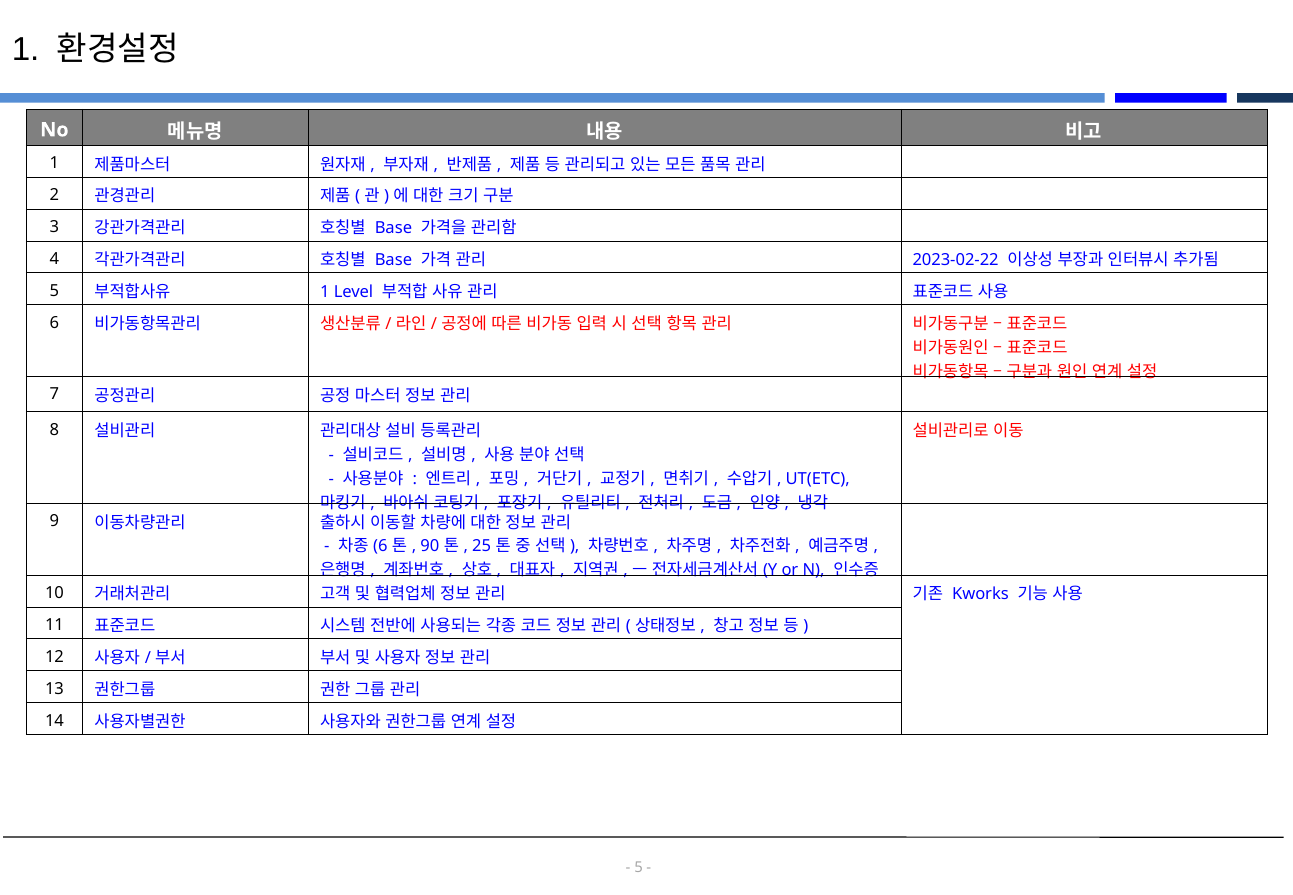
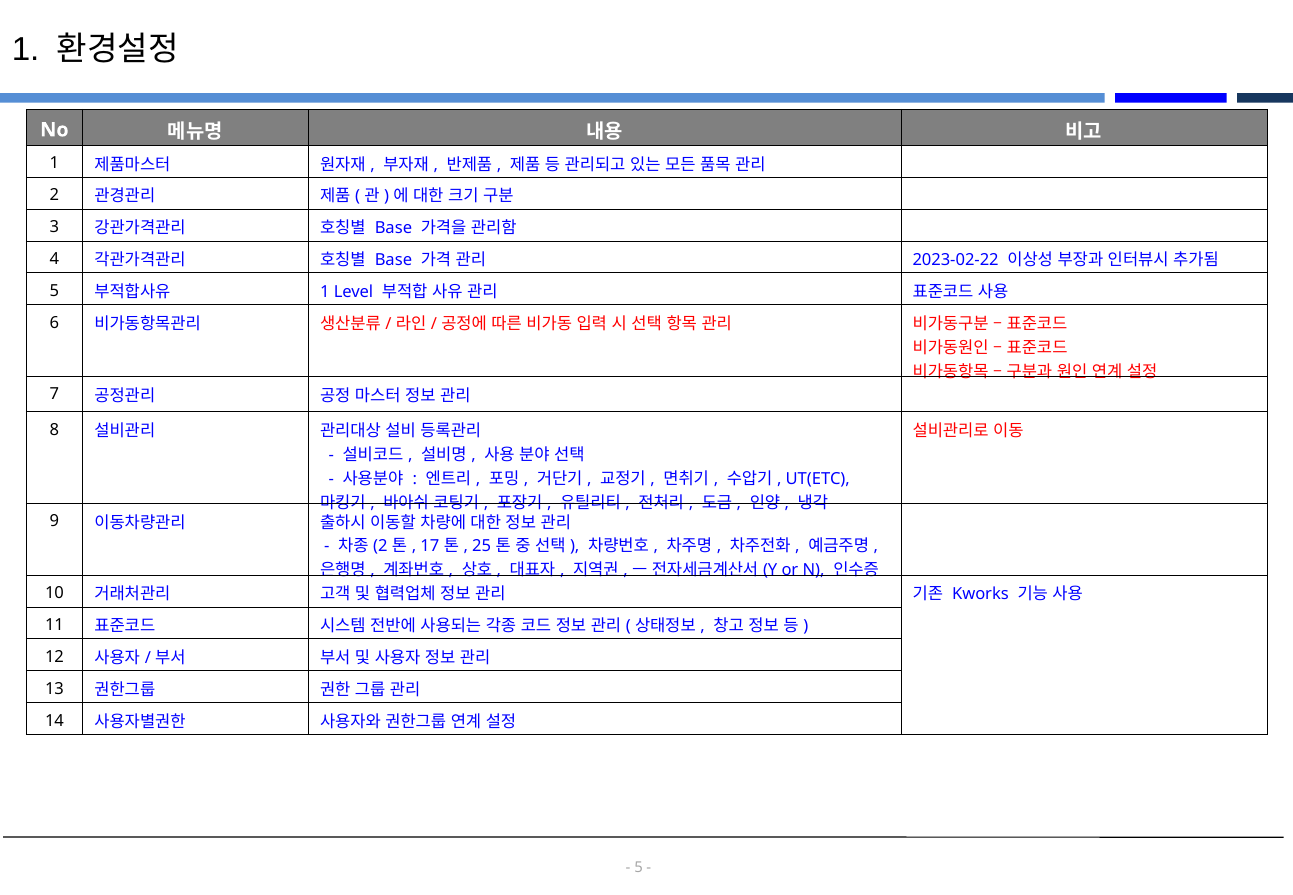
6: 6 -> 2 (380, 547)
90: 90 -> 17 (430, 547)
